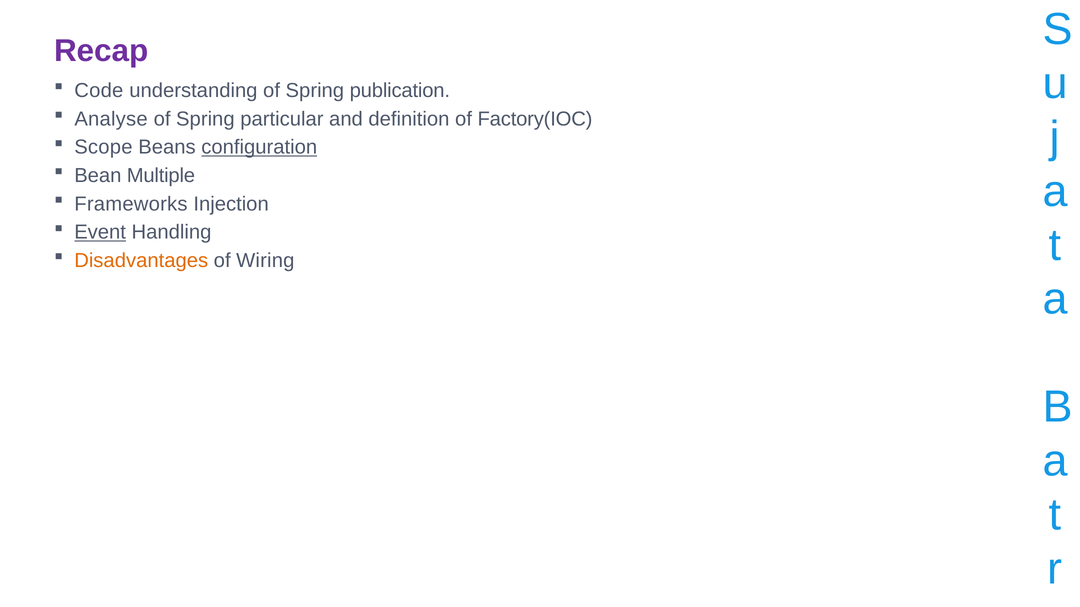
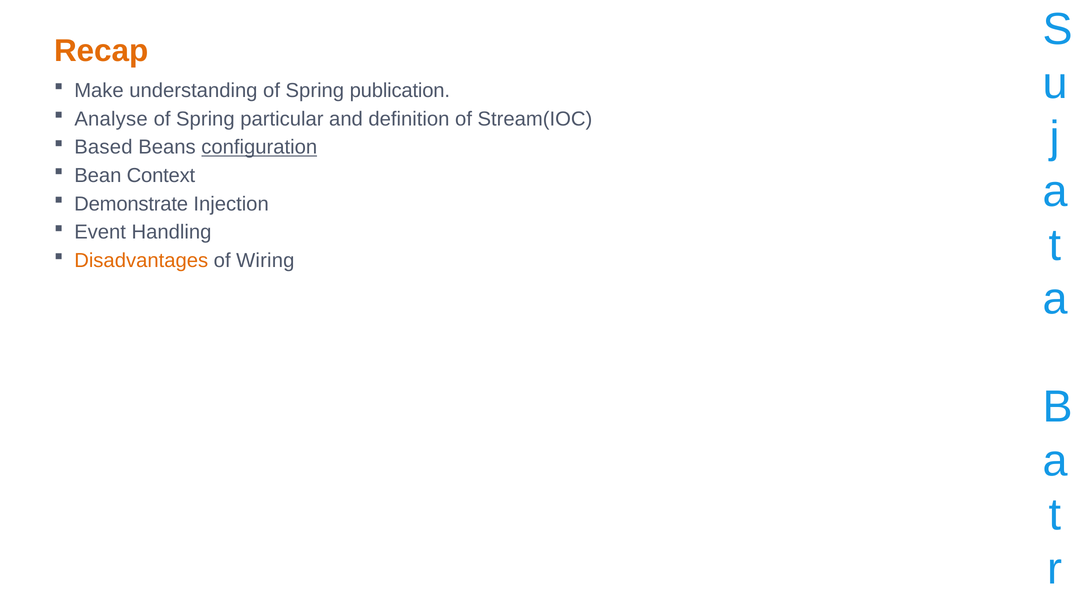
Recap colour: purple -> orange (101, 51)
Code: Code -> Make (99, 91)
Factory(IOC: Factory(IOC -> Stream(IOC (535, 119)
Scope: Scope -> Based (103, 147)
Multiple: Multiple -> Context (161, 176)
Frameworks: Frameworks -> Demonstrate (131, 204)
Event underline: present -> none (100, 233)
